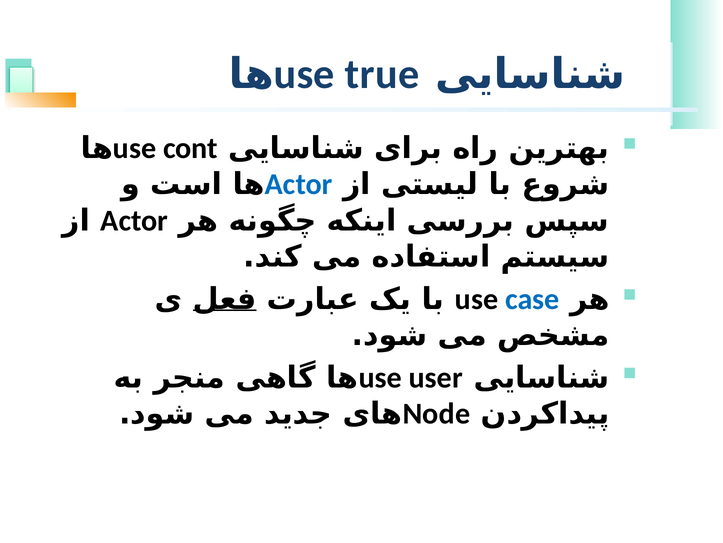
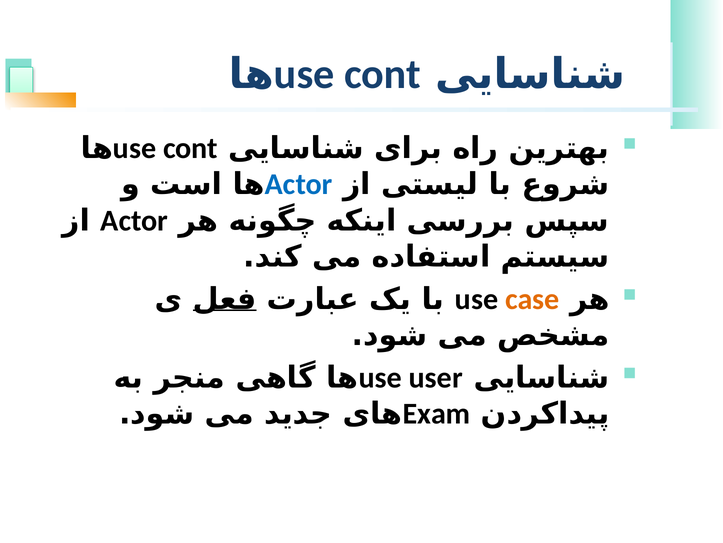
true: true -> cont (382, 74)
case colour: blue -> orange (532, 299)
Node: Node -> Exam (436, 413)
